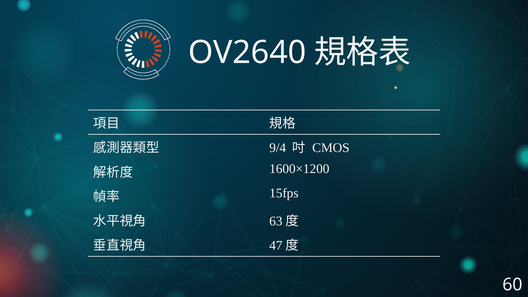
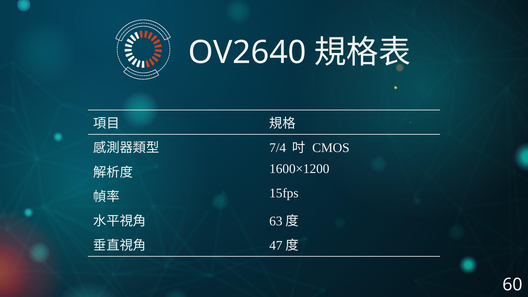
9/4: 9/4 -> 7/4 (278, 148)
